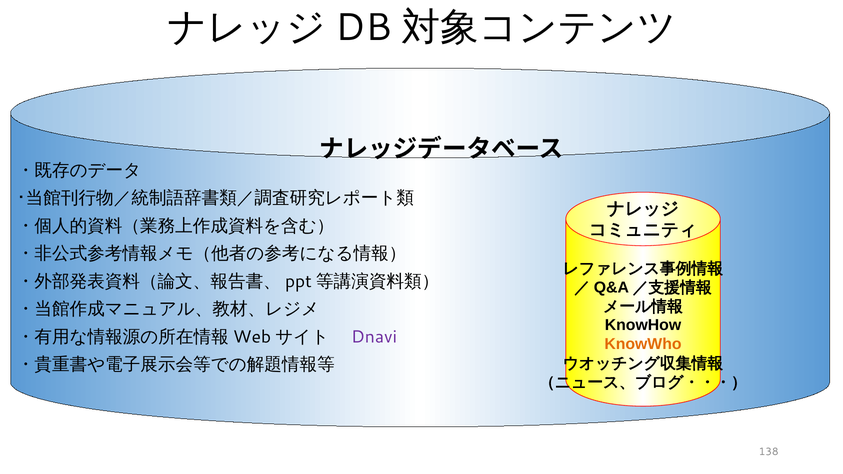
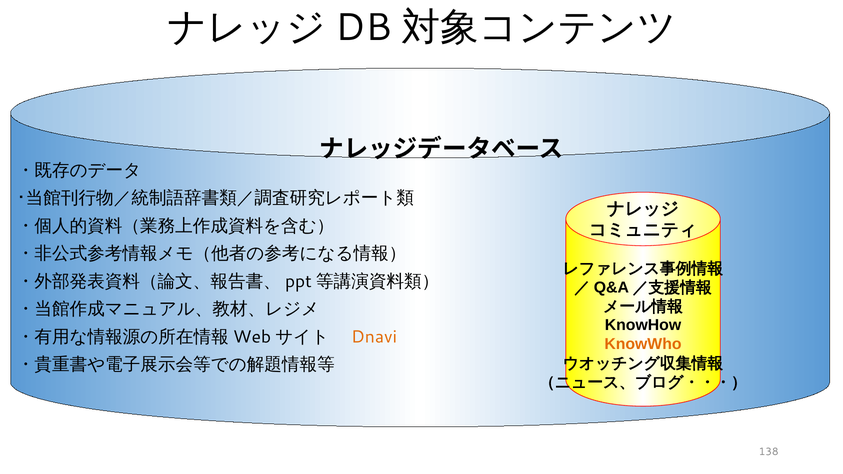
Dnavi colour: purple -> orange (374, 337)
